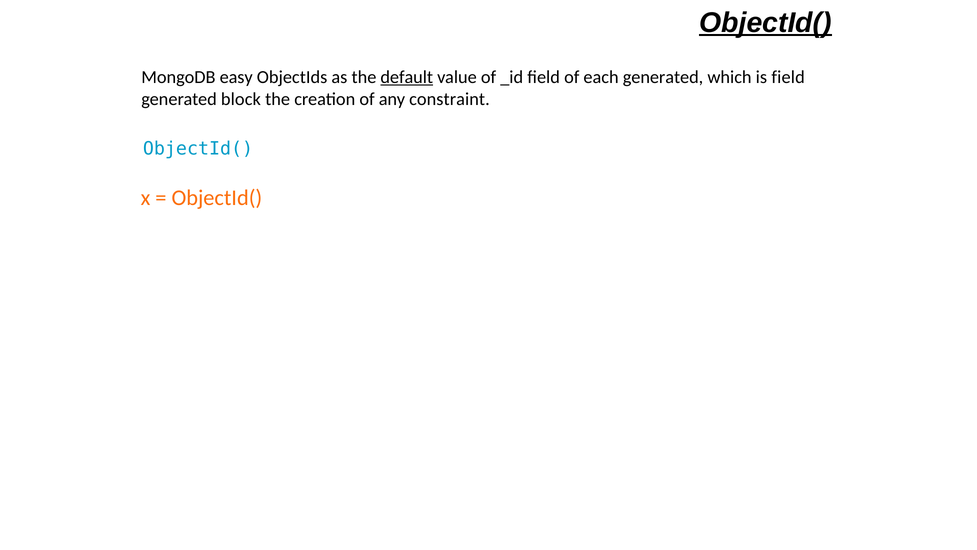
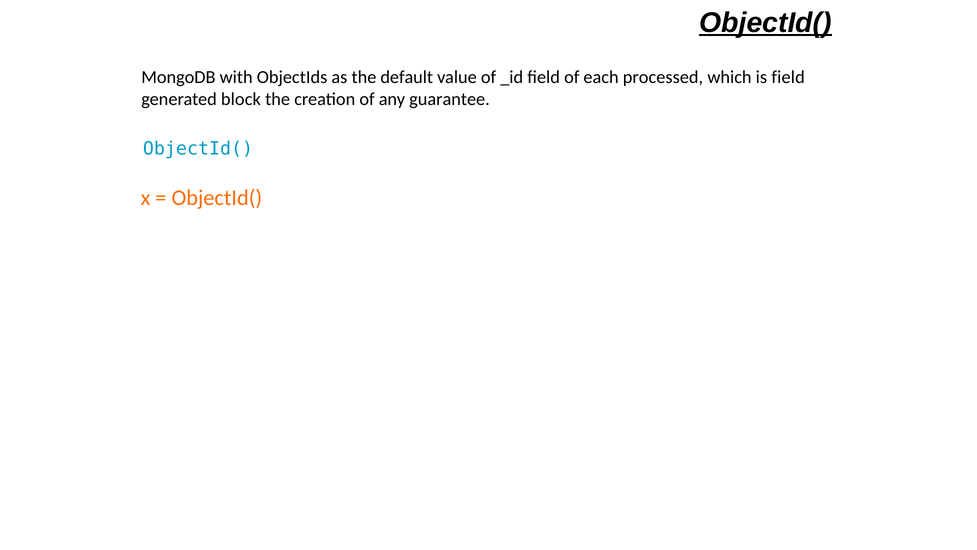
easy: easy -> with (236, 77)
default underline: present -> none (407, 77)
each generated: generated -> processed (663, 77)
constraint: constraint -> guarantee (450, 99)
